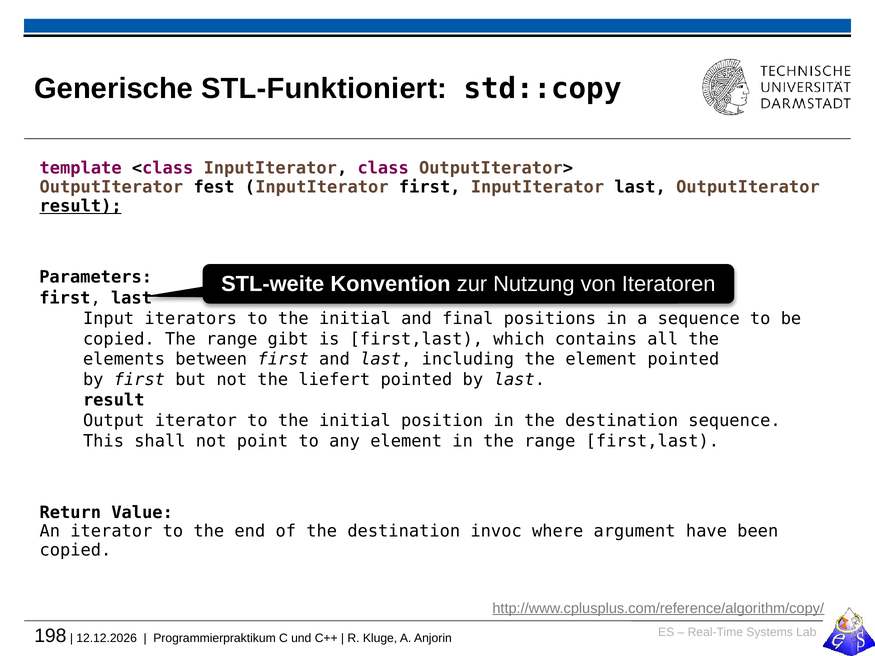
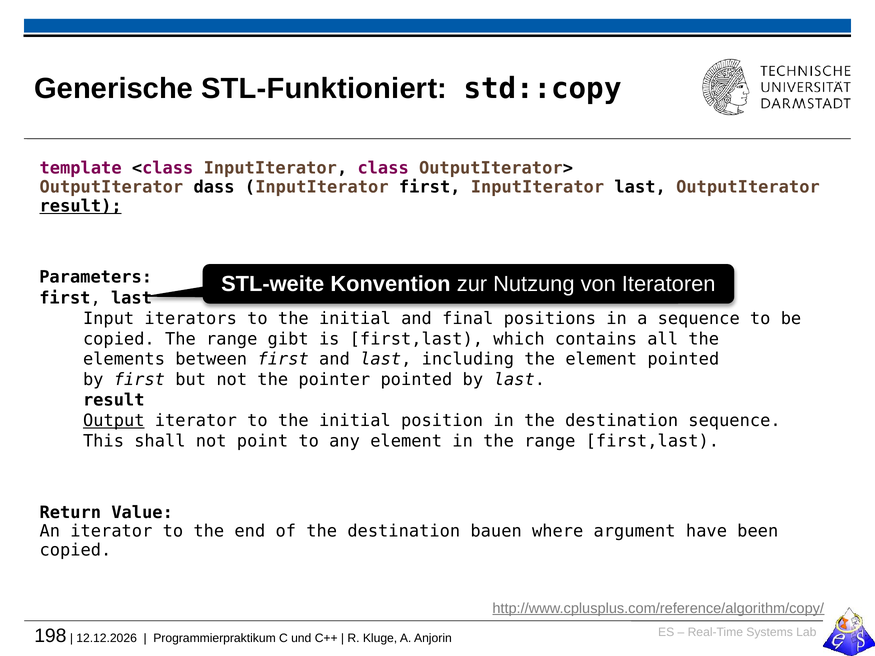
fest: fest -> dass (214, 187)
liefert: liefert -> pointer (334, 380)
Output underline: none -> present (114, 421)
invoc: invoc -> bauen (496, 532)
